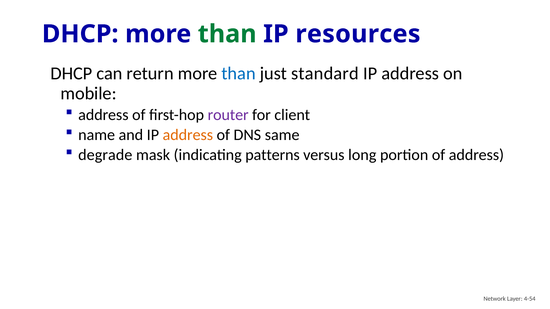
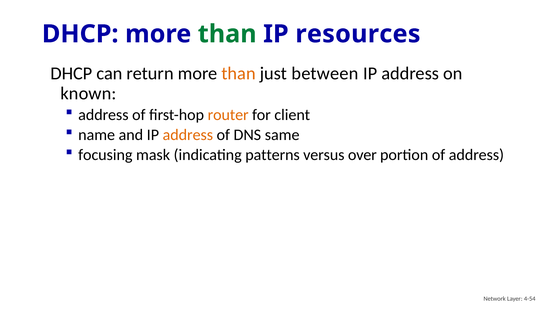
than colour: blue -> orange (239, 74)
standard: standard -> between (325, 74)
mobile: mobile -> known (88, 93)
router colour: purple -> orange (228, 115)
degrade: degrade -> focusing (105, 155)
long: long -> over (362, 155)
